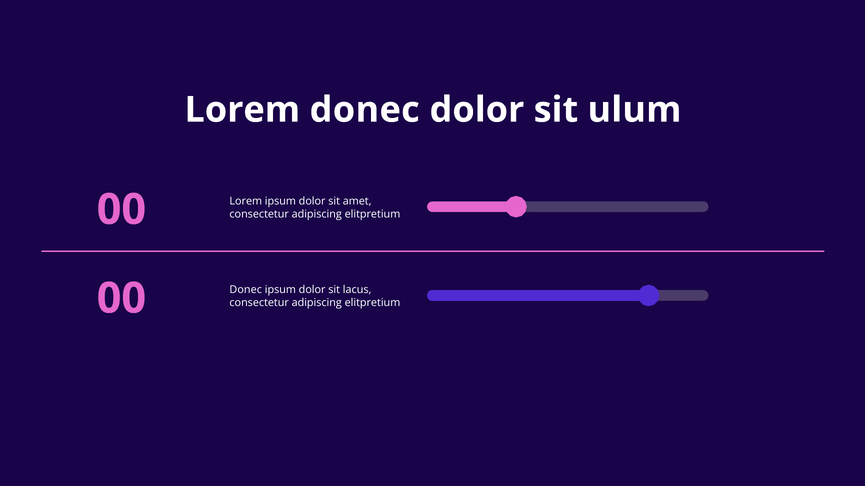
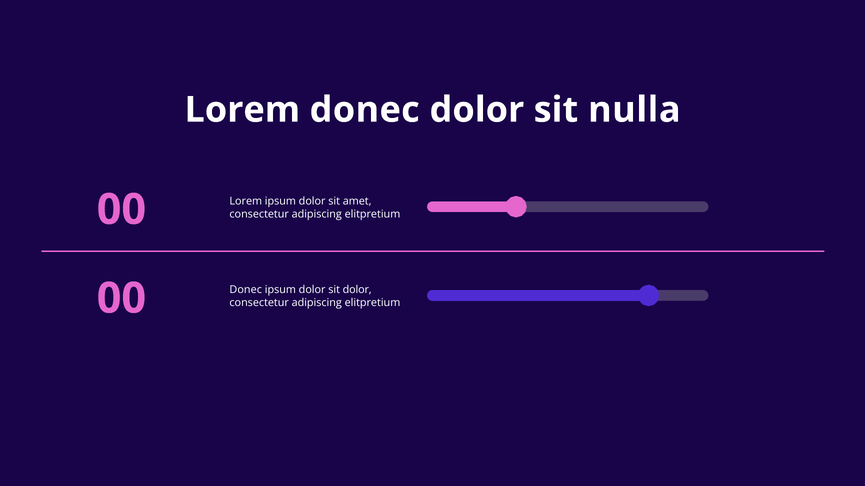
ulum: ulum -> nulla (634, 110)
sit lacus: lacus -> dolor (357, 290)
